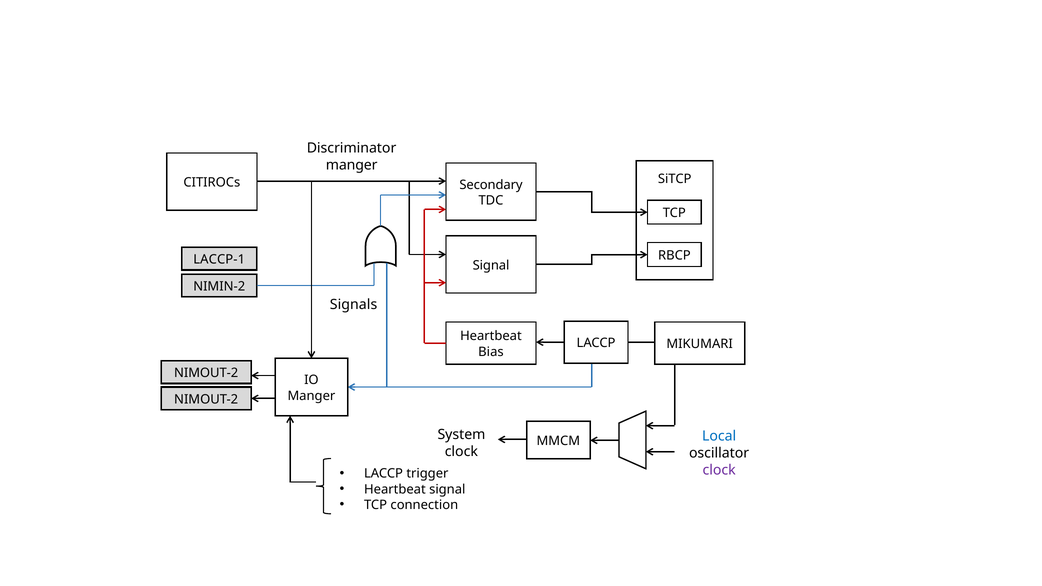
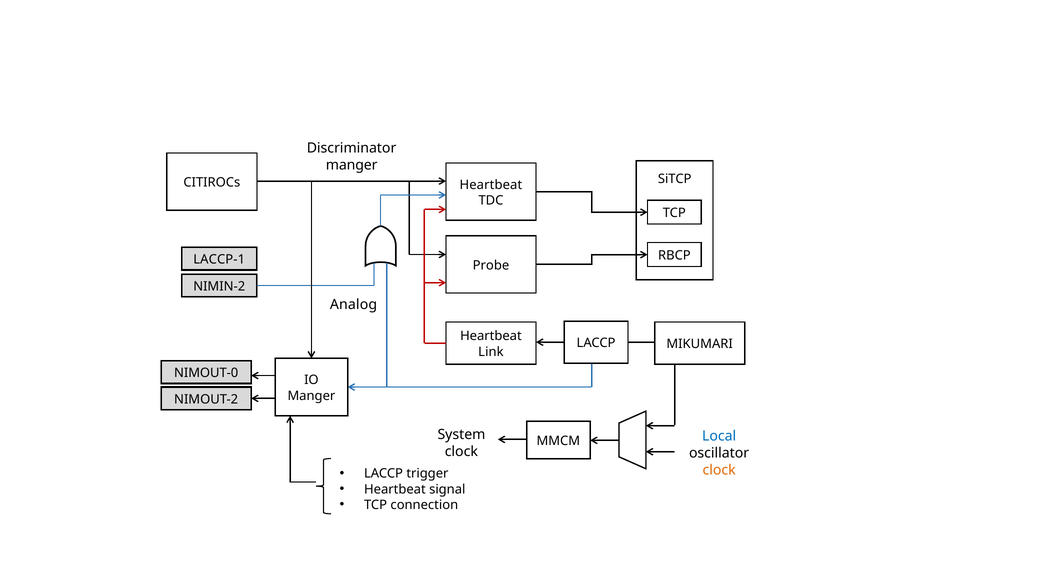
Secondary: Secondary -> Heartbeat (491, 185)
Signal: Signal -> Probe (491, 265)
Signals: Signals -> Analog (354, 305)
Bias: Bias -> Link (491, 352)
NIMOUT-2: NIMOUT-2 -> NIMOUT-0 (206, 373)
clock colour: purple -> orange (719, 470)
